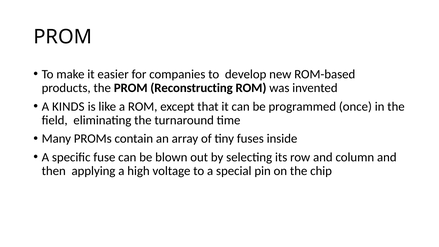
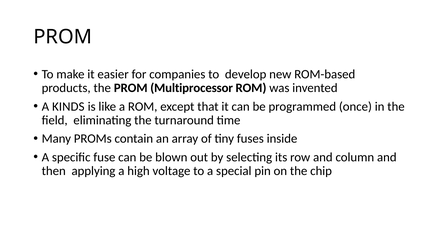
Reconstructing: Reconstructing -> Multiprocessor (192, 88)
